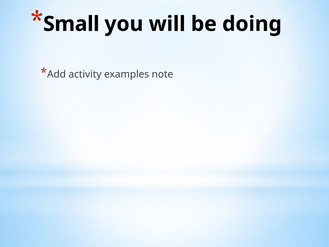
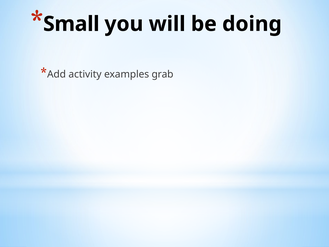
note: note -> grab (162, 74)
